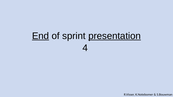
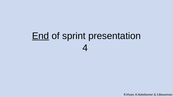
presentation underline: present -> none (115, 36)
